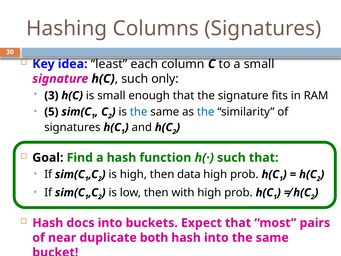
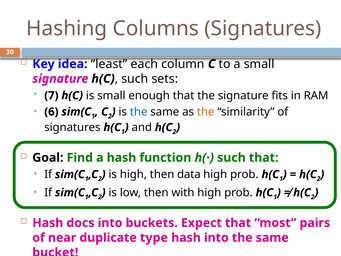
only: only -> sets (165, 79)
3: 3 -> 7 (51, 95)
5: 5 -> 6 (51, 112)
the colour: blue -> orange (206, 112)
both: both -> type (154, 237)
